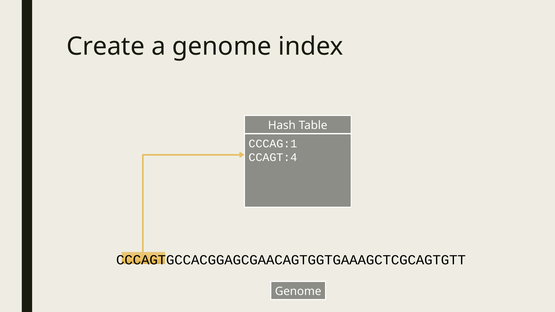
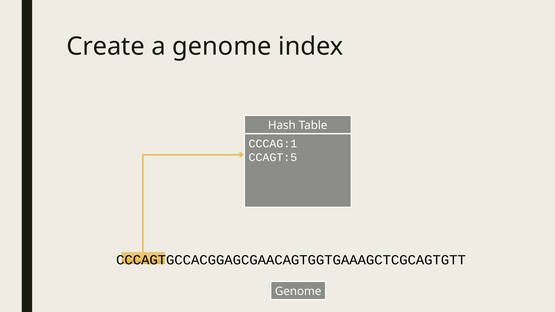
CCAGT:4: CCAGT:4 -> CCAGT:5 (273, 158)
